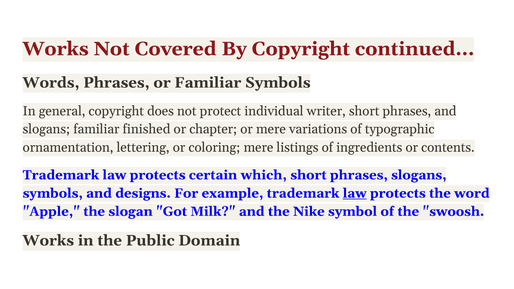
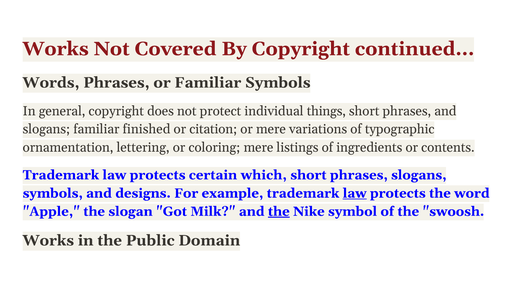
writer: writer -> things (326, 111)
chapter: chapter -> citation (213, 129)
the underline: none -> present (279, 212)
